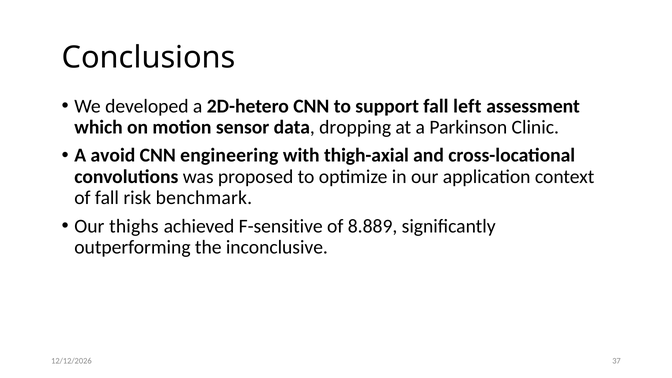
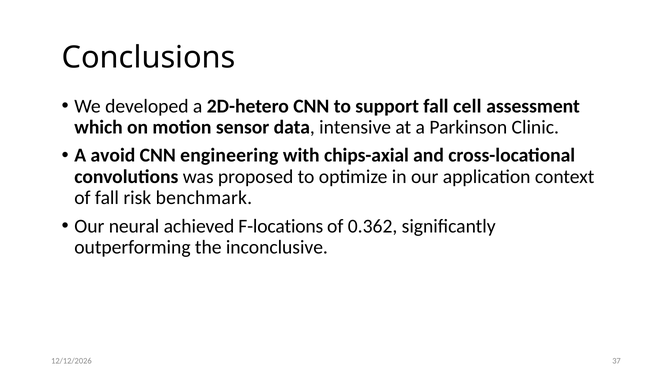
left: left -> cell (467, 106)
dropping: dropping -> intensive (355, 127)
thigh-axial: thigh-axial -> chips-axial (366, 156)
thighs: thighs -> neural (134, 226)
F-sensitive: F-sensitive -> F-locations (281, 226)
8.889: 8.889 -> 0.362 (373, 226)
